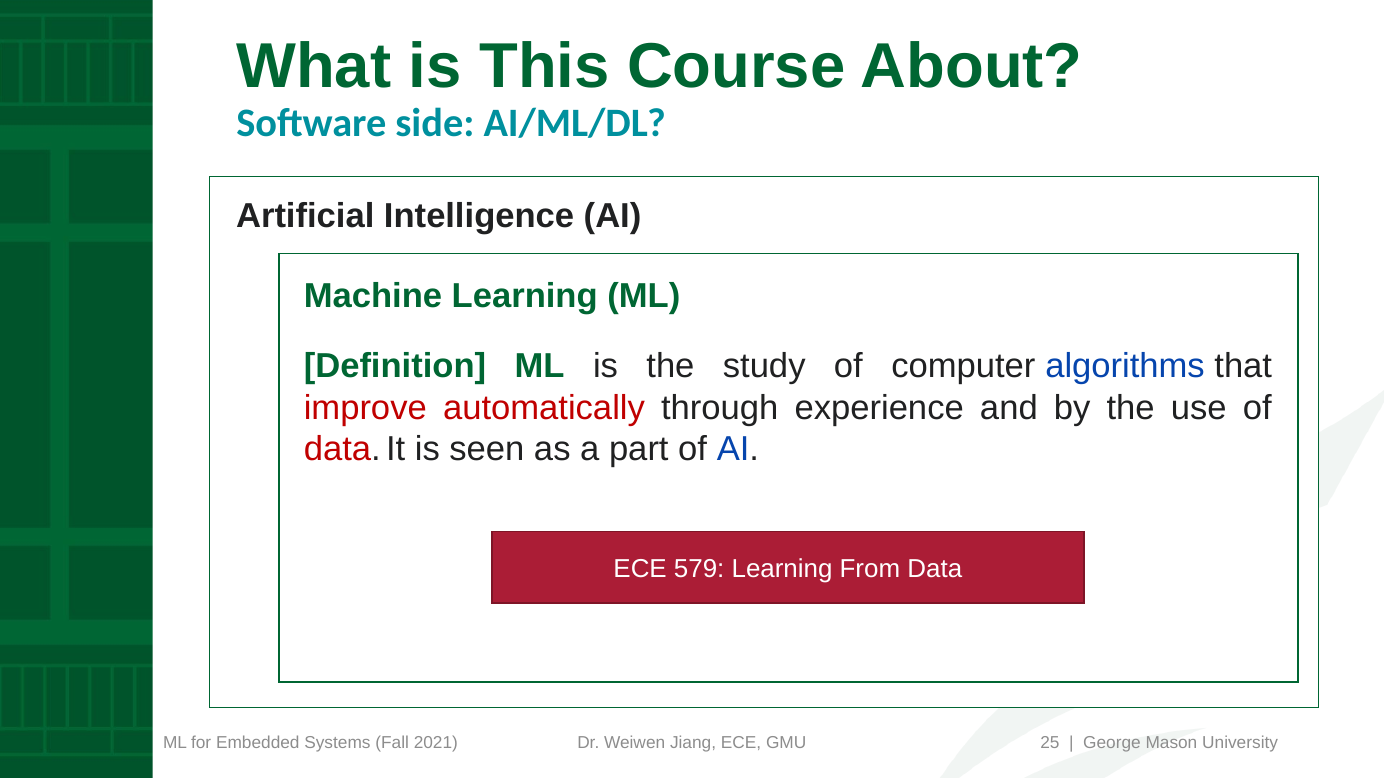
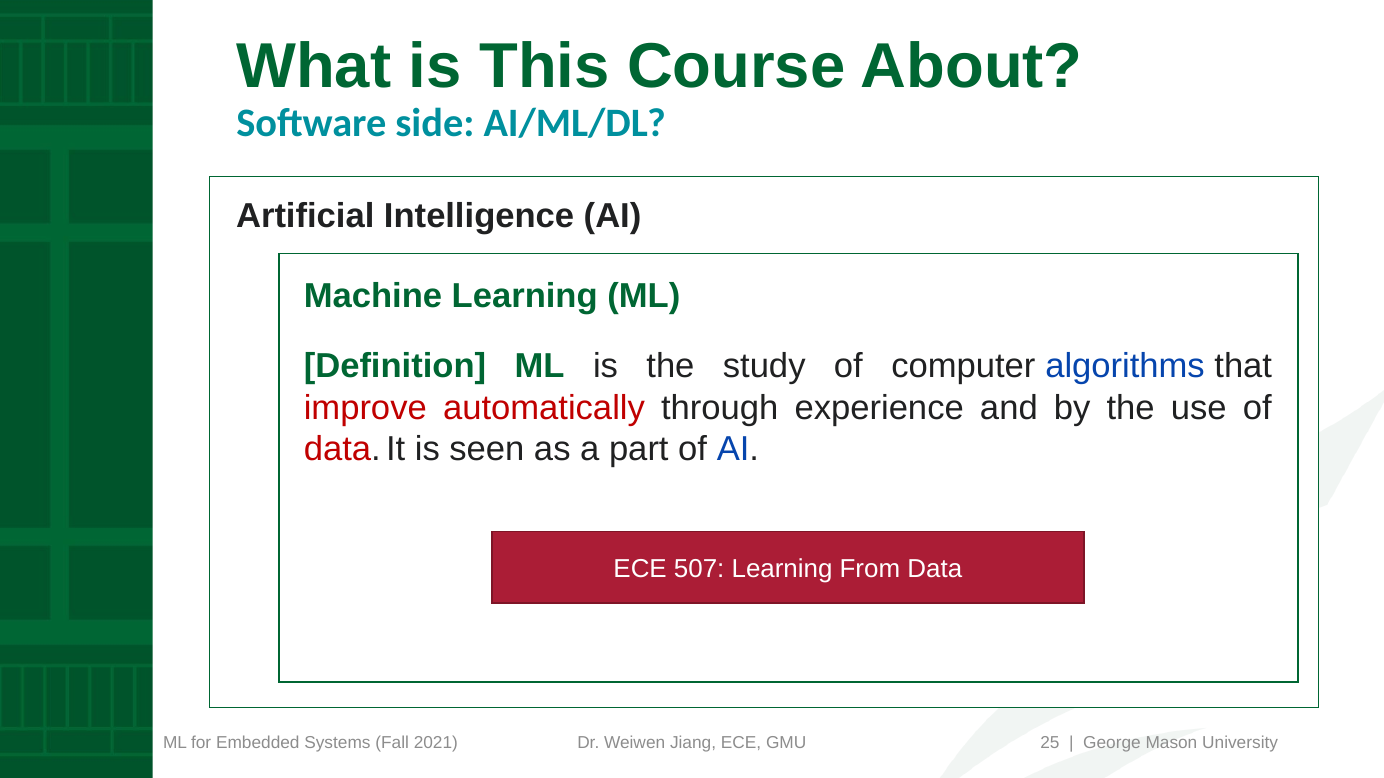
579: 579 -> 507 (699, 569)
